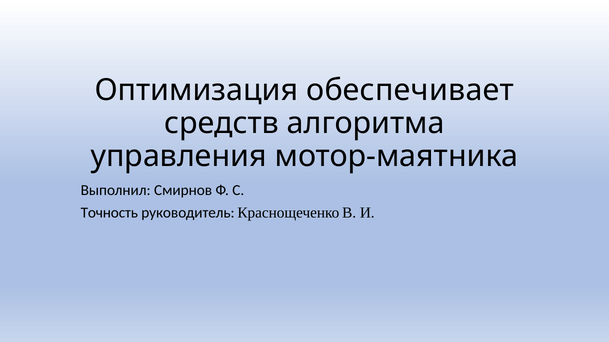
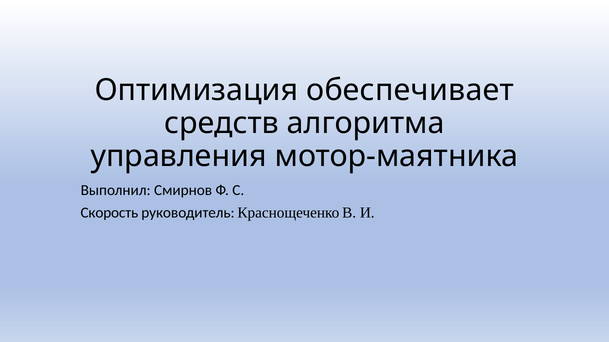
Точность: Точность -> Скорость (109, 213)
